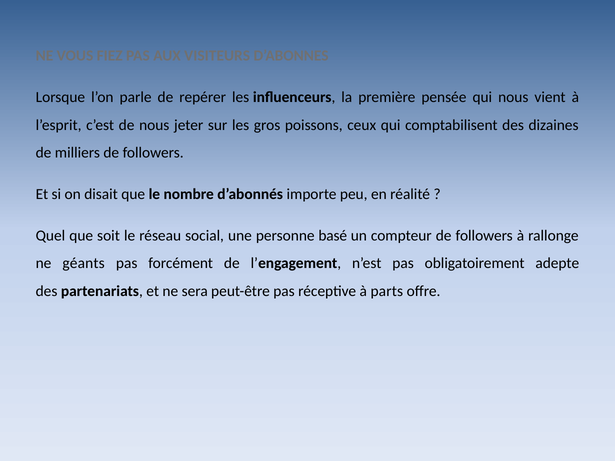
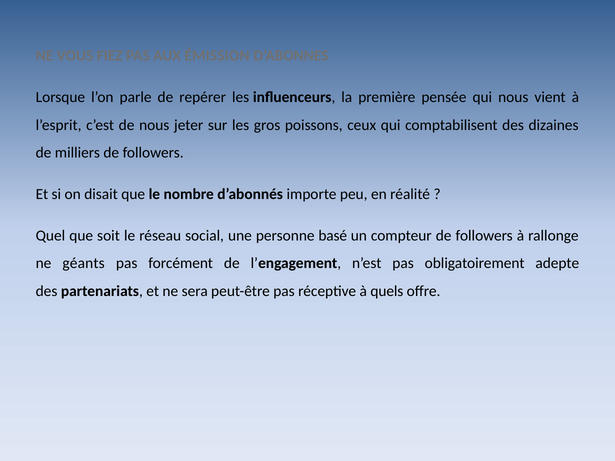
VISITEURS: VISITEURS -> ÉMISSION (217, 56)
parts: parts -> quels (387, 291)
